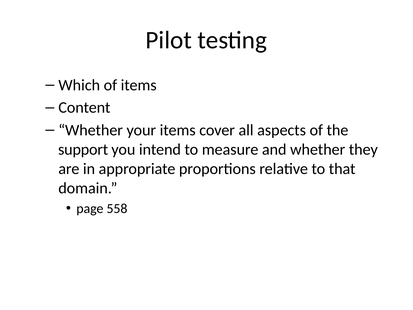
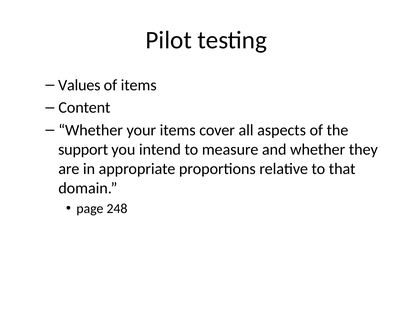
Which: Which -> Values (79, 85)
558: 558 -> 248 (117, 208)
